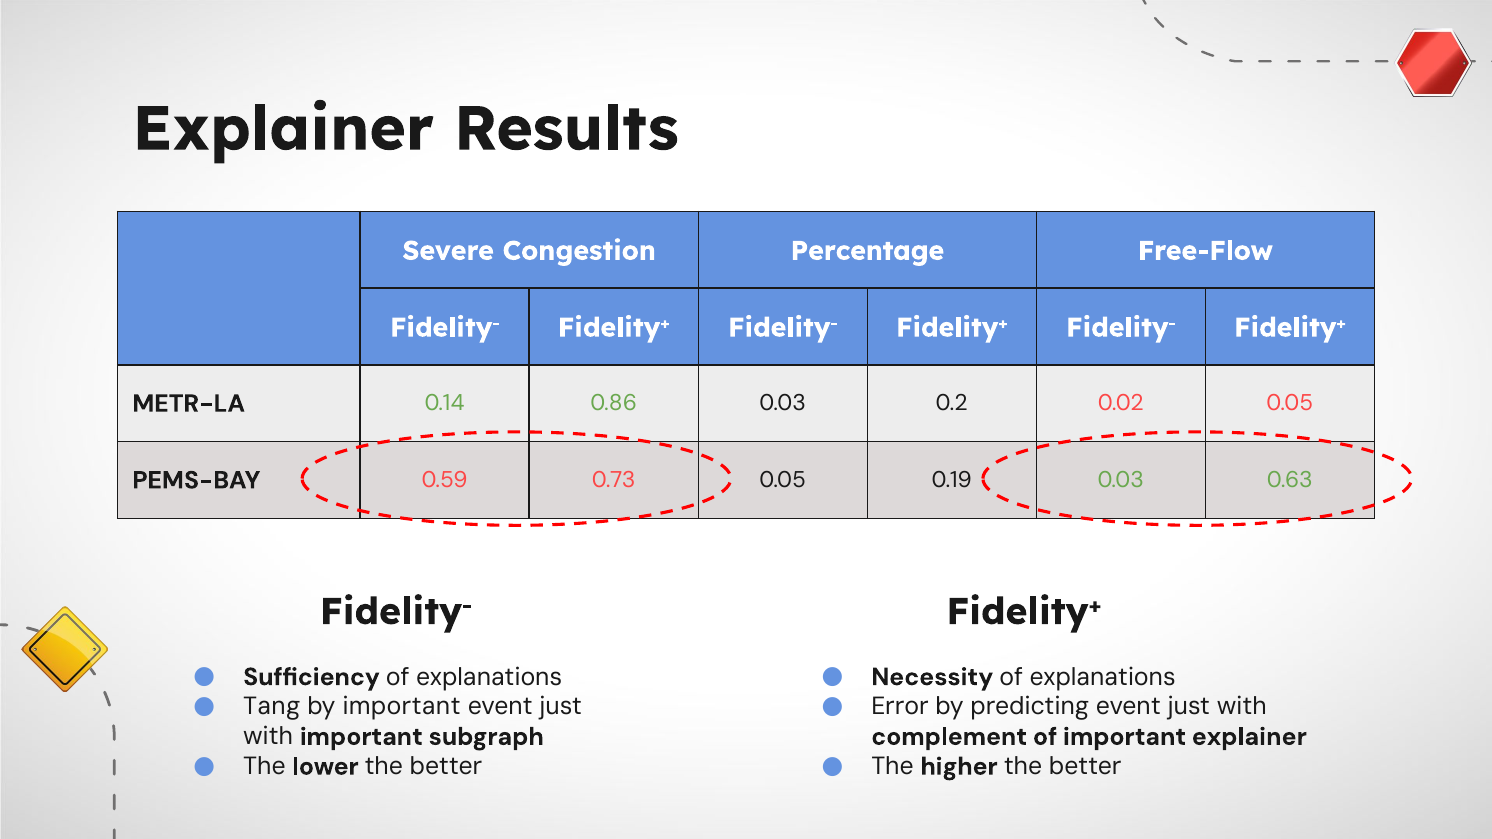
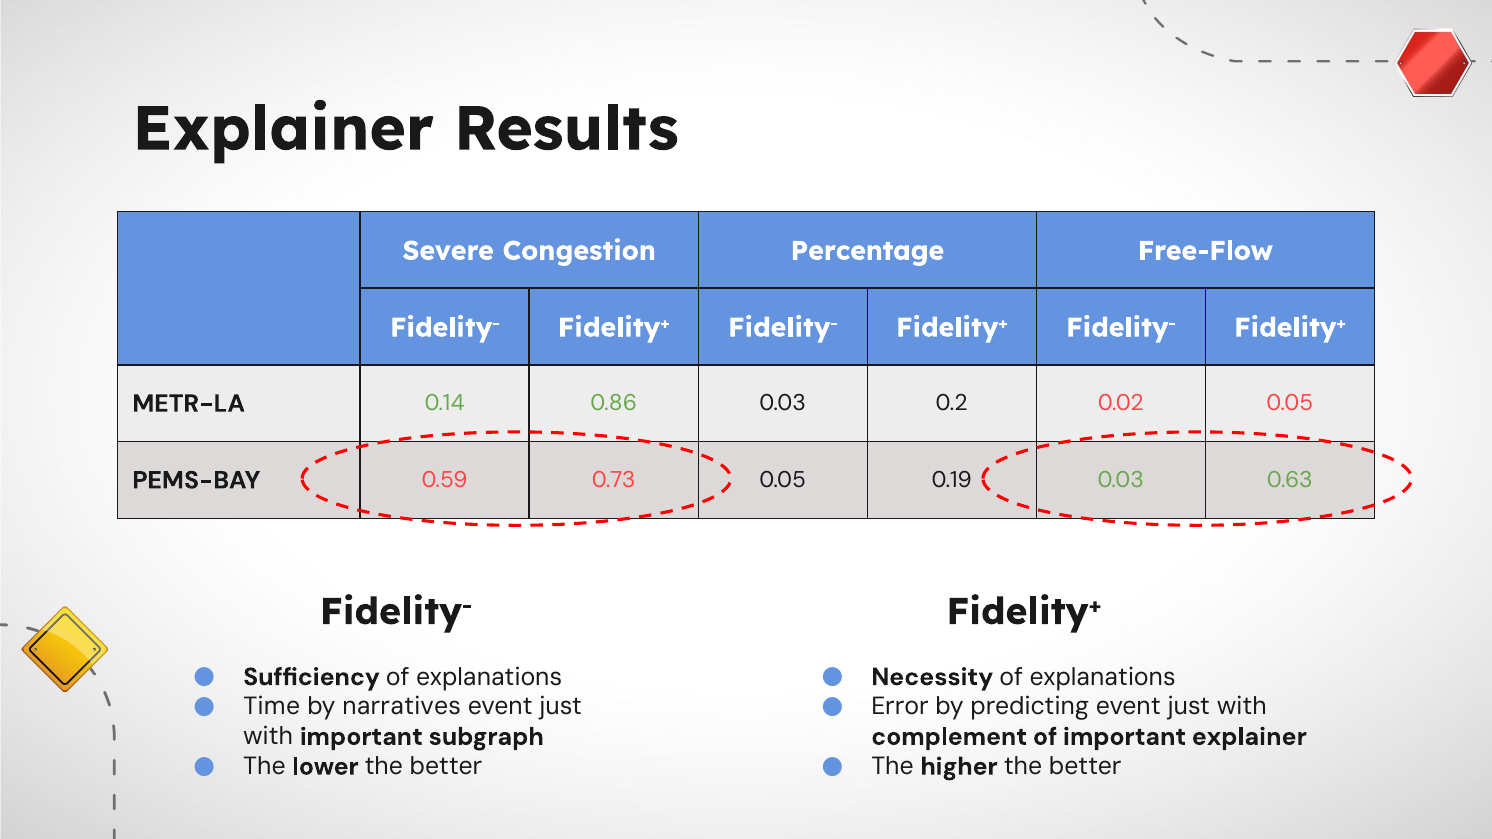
Tang: Tang -> Time (272, 707)
by important: important -> narratives (402, 707)
